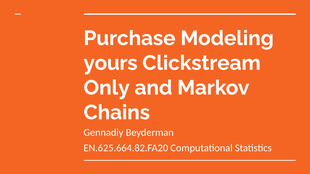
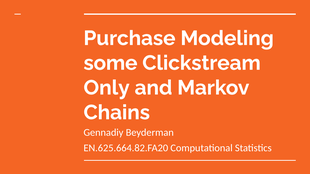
yours: yours -> some (110, 63)
